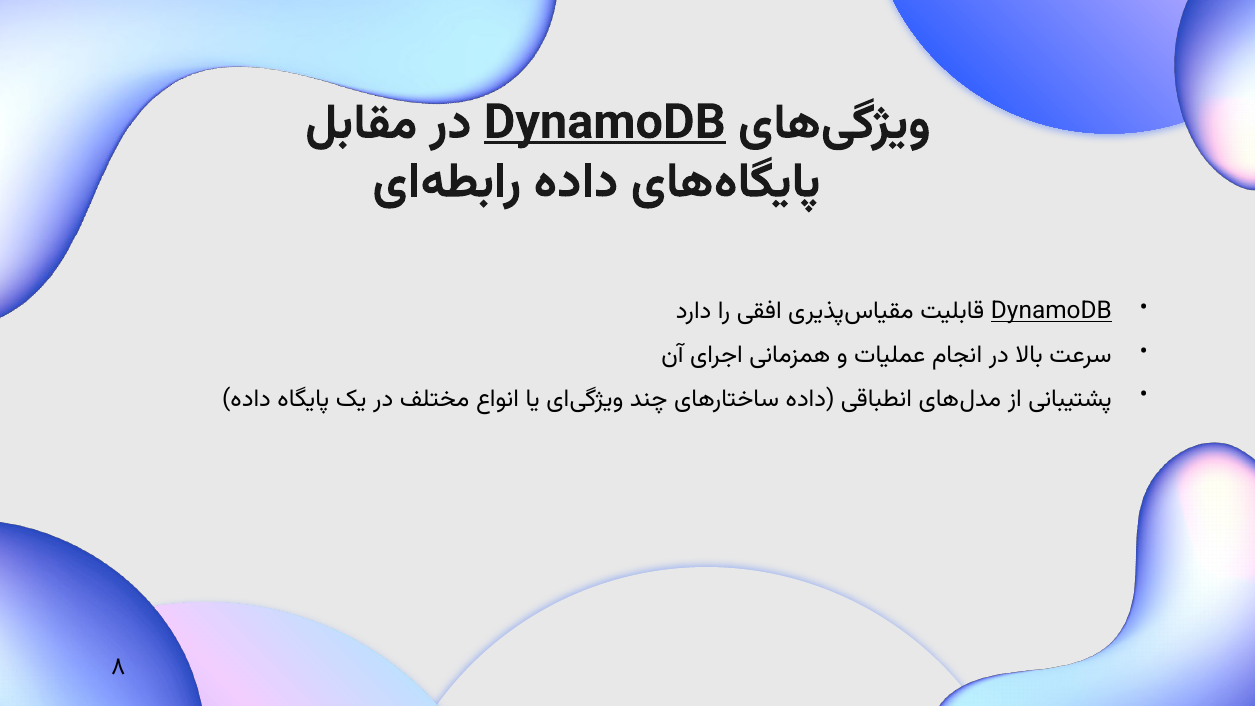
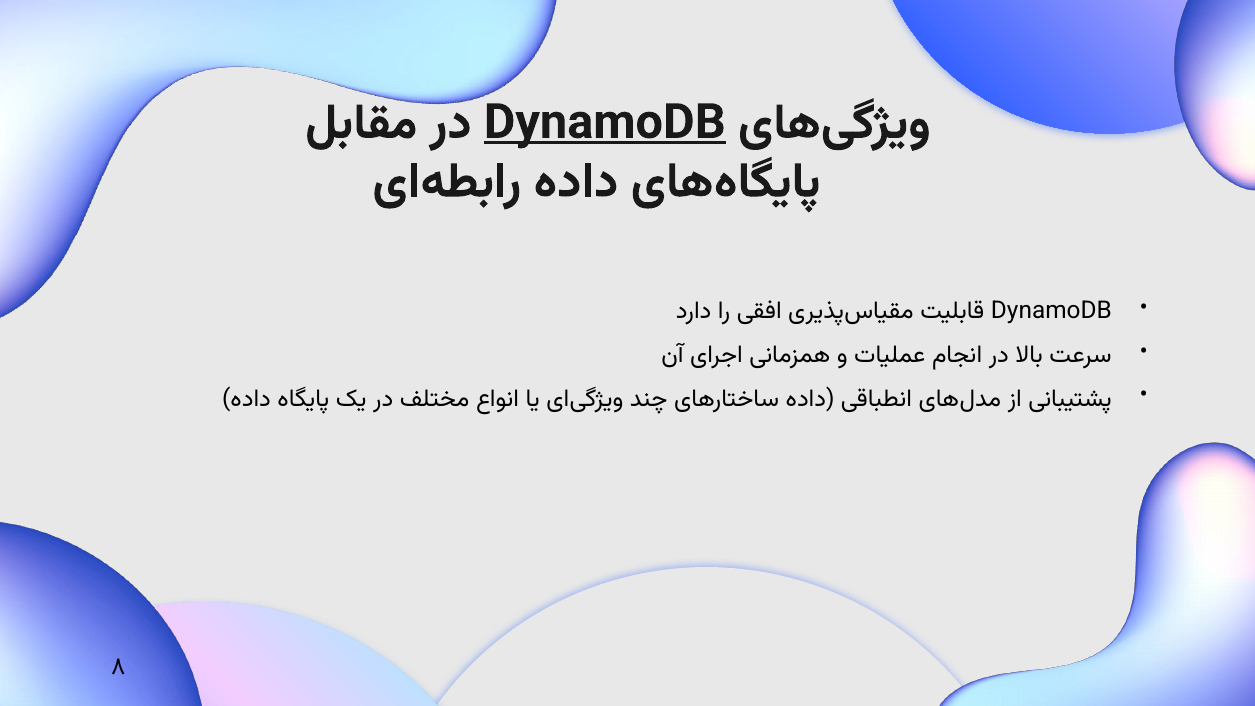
DynamoDB underline: present -> none (1051, 311)
